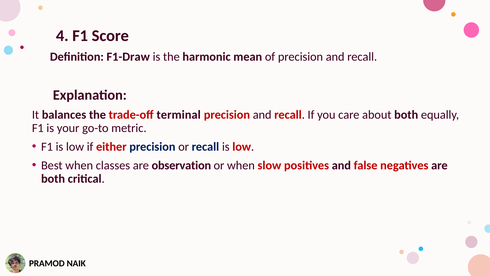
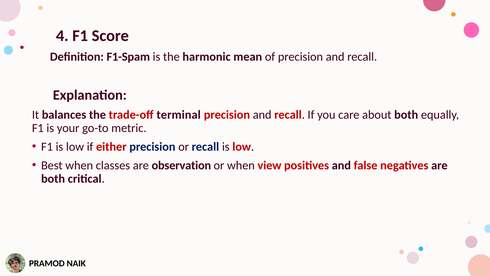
F1-Draw: F1-Draw -> F1-Spam (128, 57)
slow: slow -> view (269, 165)
